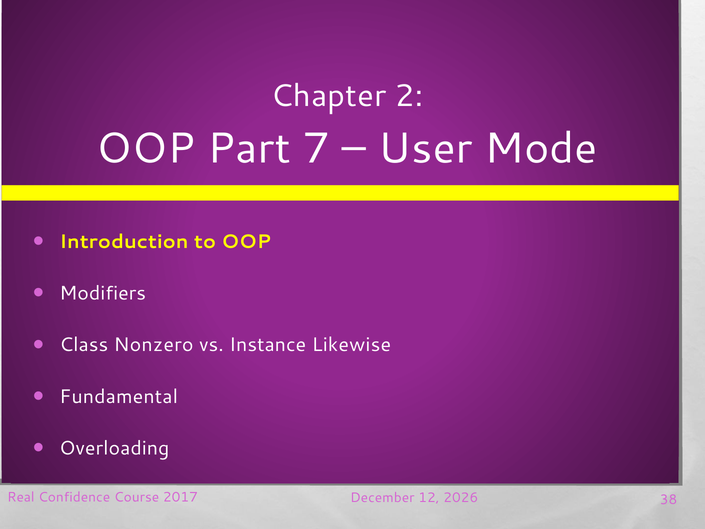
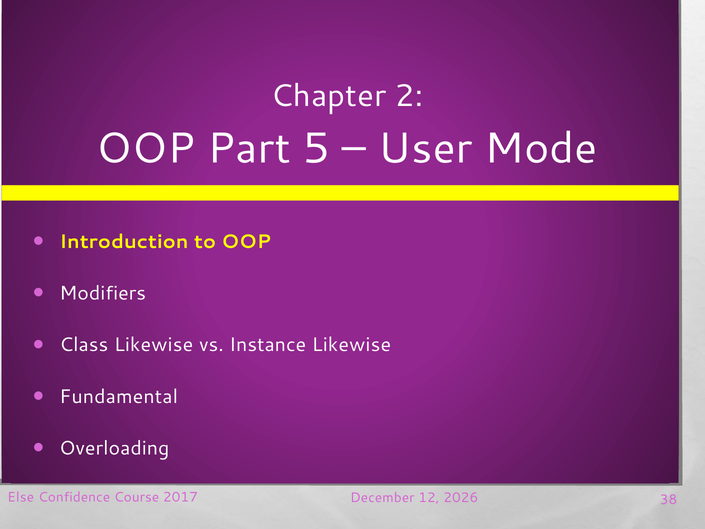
7: 7 -> 5 (316, 148)
Class Nonzero: Nonzero -> Likewise (154, 345)
Real: Real -> Else (21, 497)
